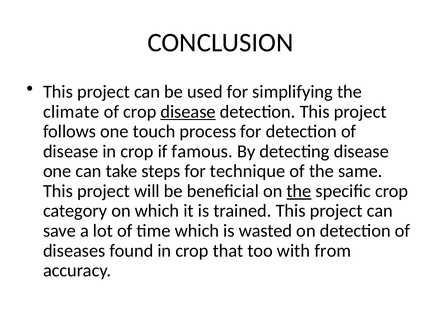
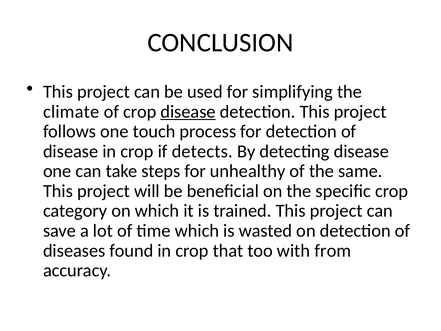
famous: famous -> detects (202, 151)
technique: technique -> unhealthy (248, 171)
the underline: present -> none (299, 191)
